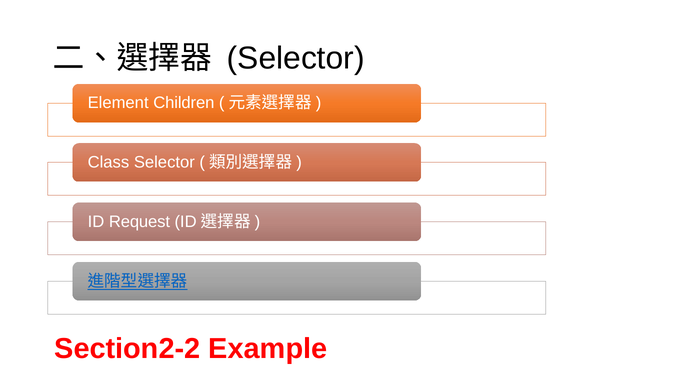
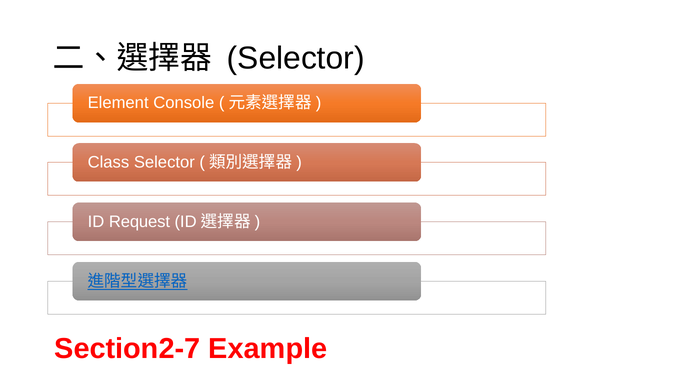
Children: Children -> Console (184, 103)
Section2-2: Section2-2 -> Section2-7 (127, 349)
